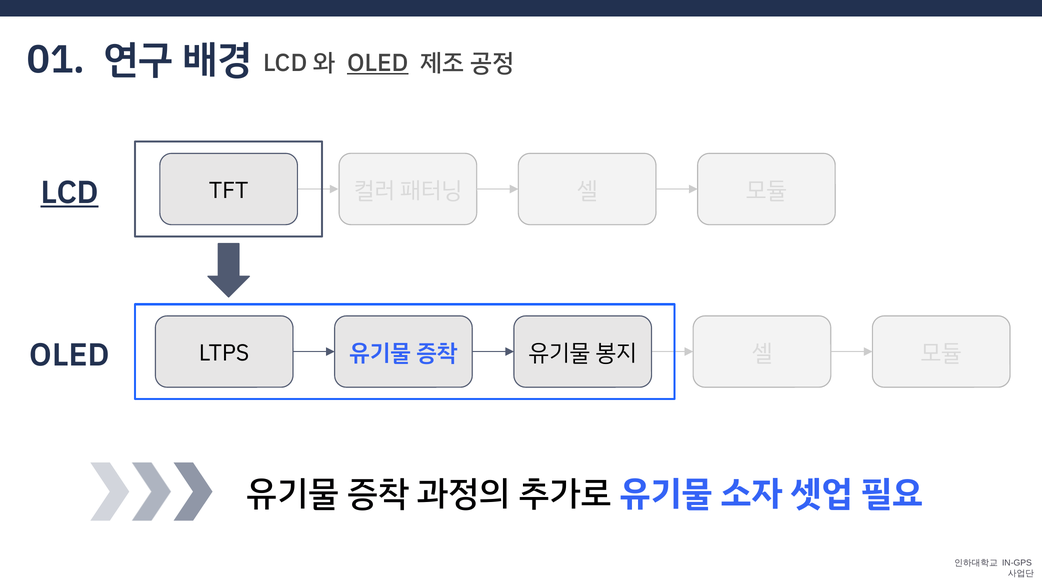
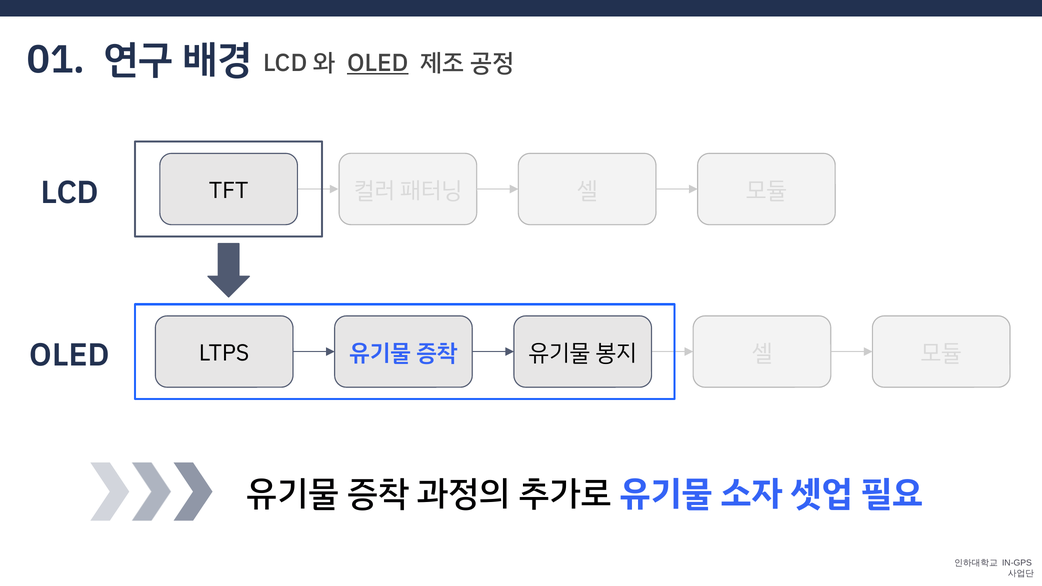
LCD underline: present -> none (70, 193)
